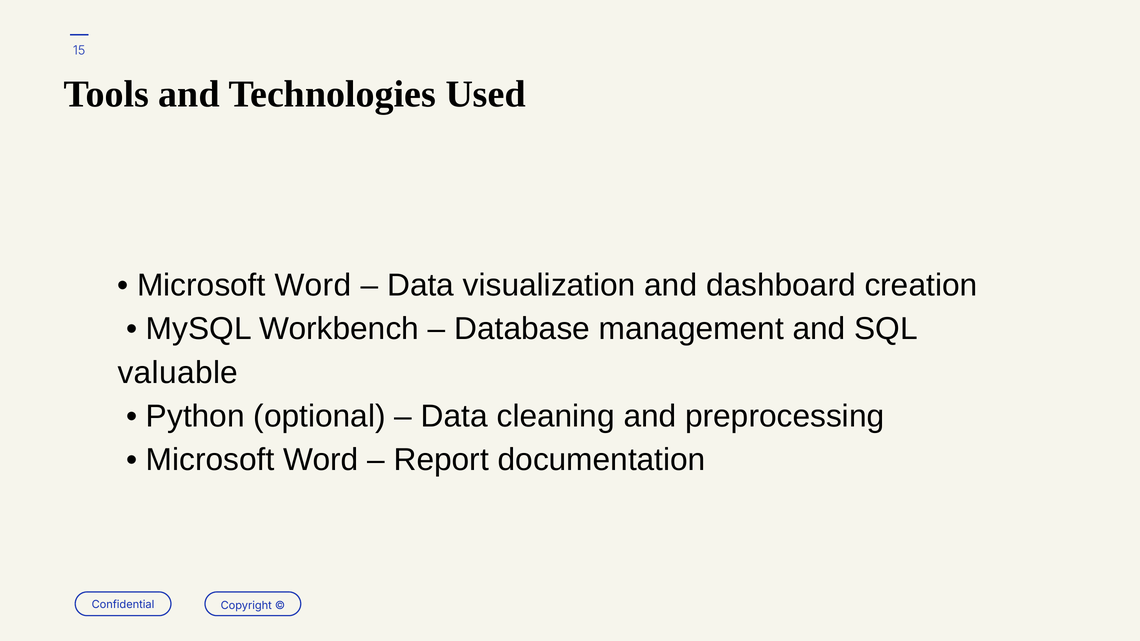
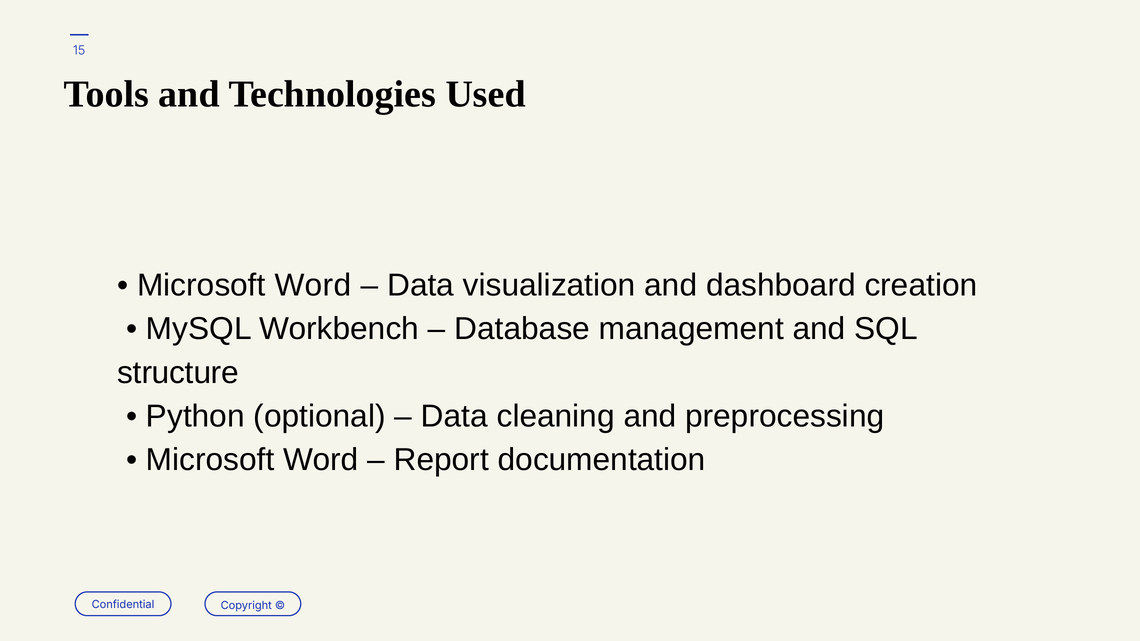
valuable: valuable -> structure (178, 373)
